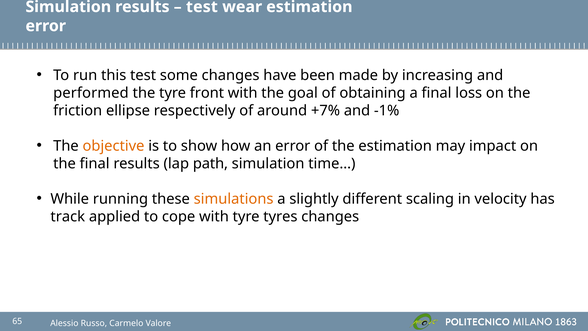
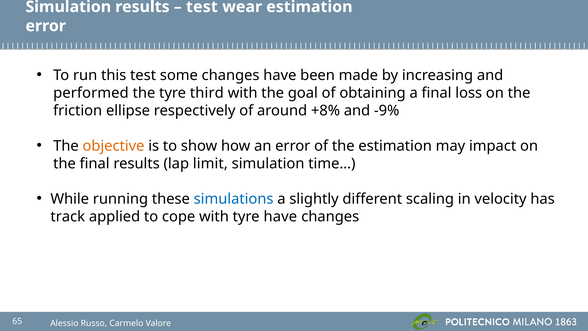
front: front -> third (207, 93)
+7%: +7% -> +8% (325, 110)
-1%: -1% -> -9% (387, 110)
path: path -> limit (210, 163)
simulations colour: orange -> blue (234, 199)
tyre tyres: tyres -> have (280, 216)
